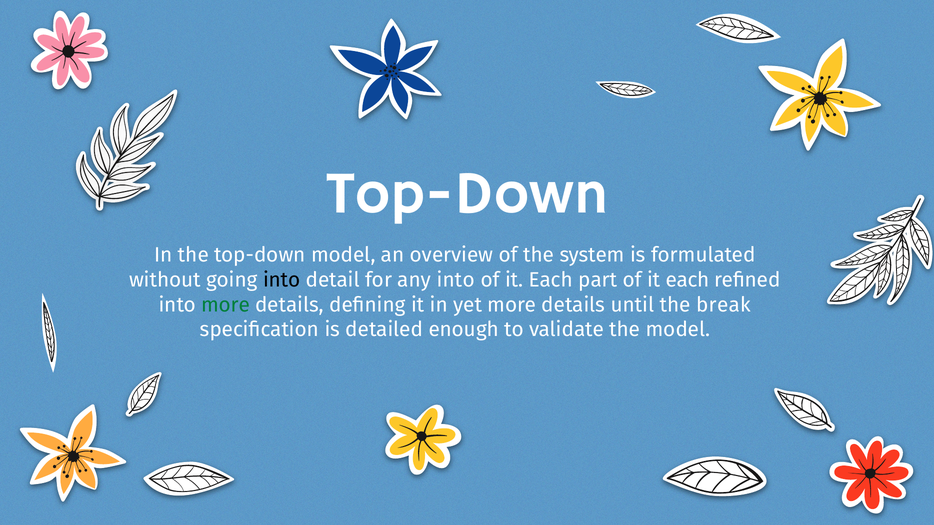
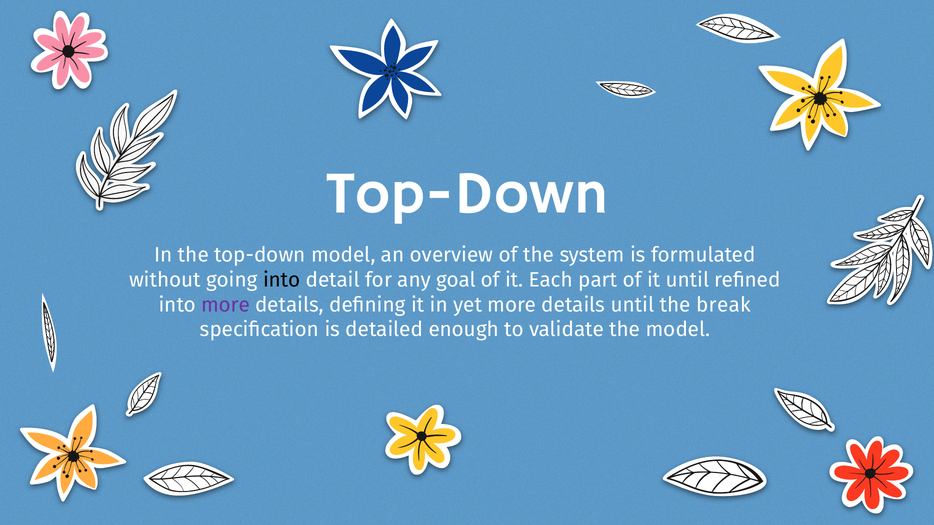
any into: into -> goal (456, 280)
part of it each: each -> until (687, 280)
more colour: green -> purple (226, 305)
